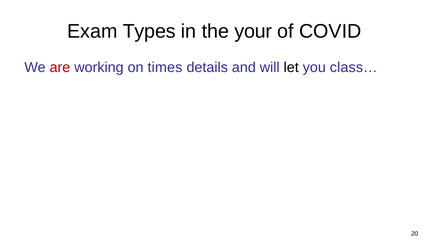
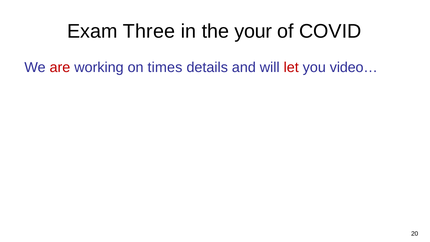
Types: Types -> Three (149, 31)
let colour: black -> red (291, 68)
class…: class… -> video… (354, 68)
